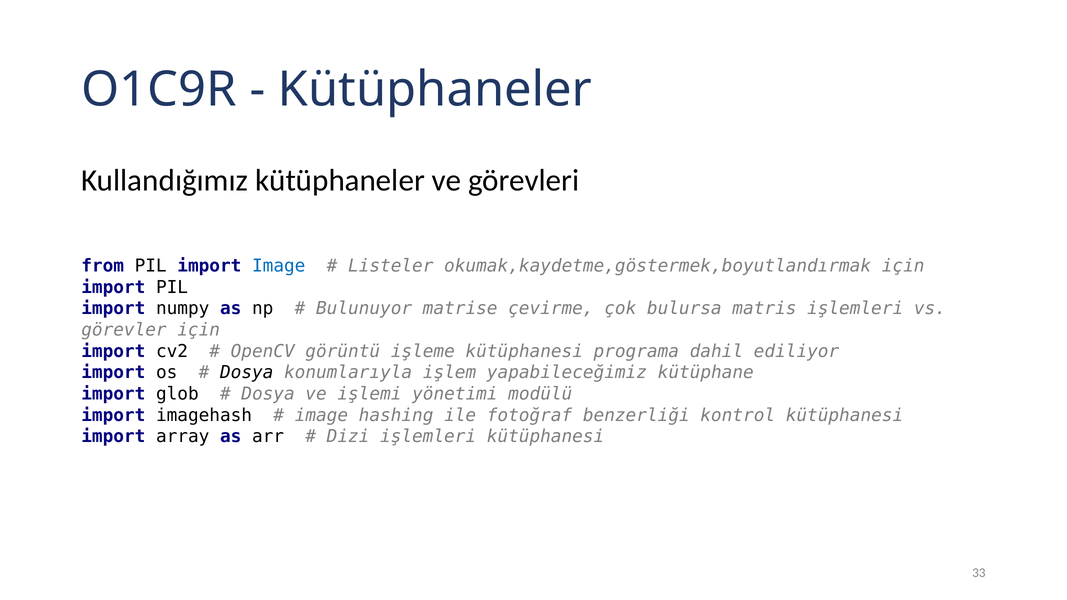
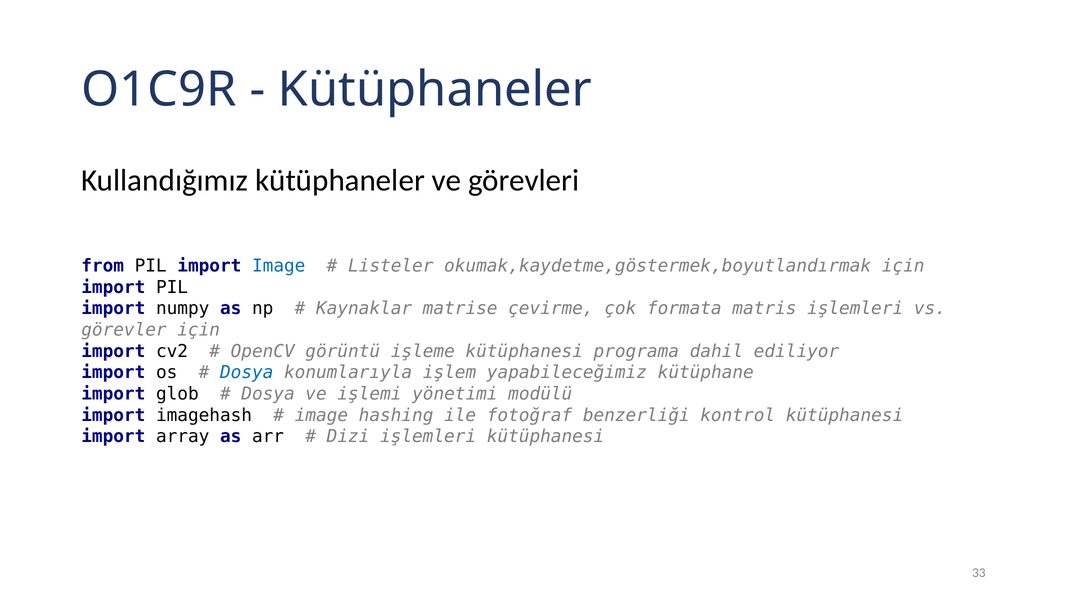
Bulunuyor: Bulunuyor -> Kaynaklar (364, 309)
bulursa: bulursa -> formata (684, 309)
Dosya colour: black -> blue (247, 373)
